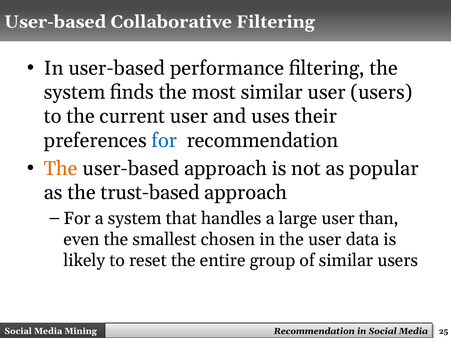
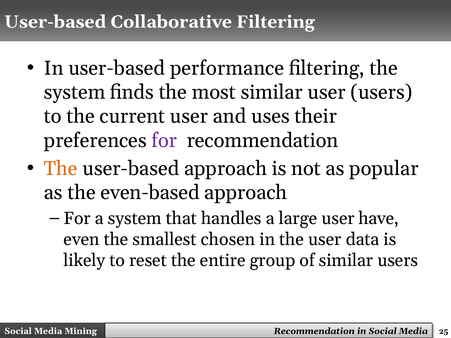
for colour: blue -> purple (164, 141)
trust-based: trust-based -> even-based (150, 193)
than: than -> have (379, 219)
